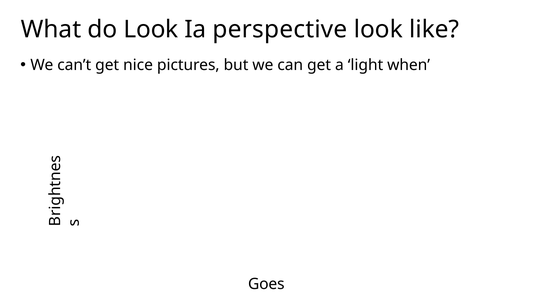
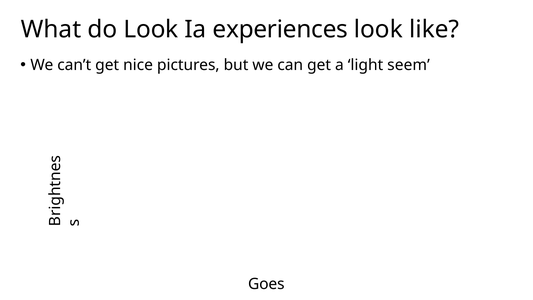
perspective: perspective -> experiences (280, 29)
when: when -> seem (409, 65)
